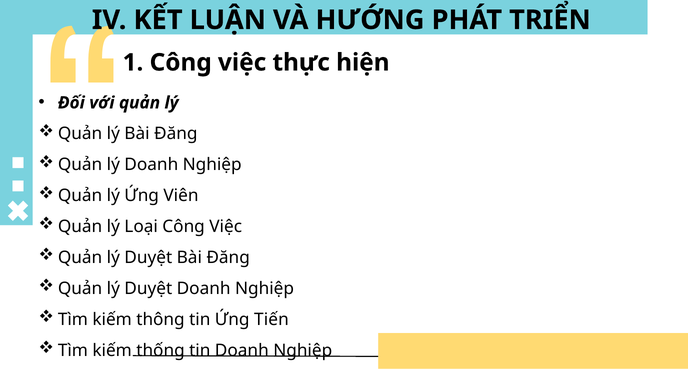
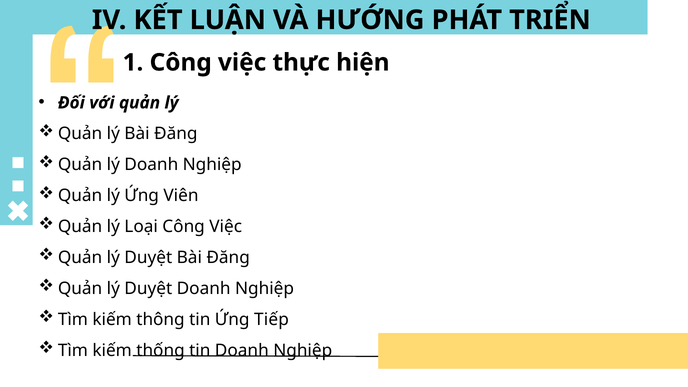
Tiến: Tiến -> Tiếp (271, 319)
